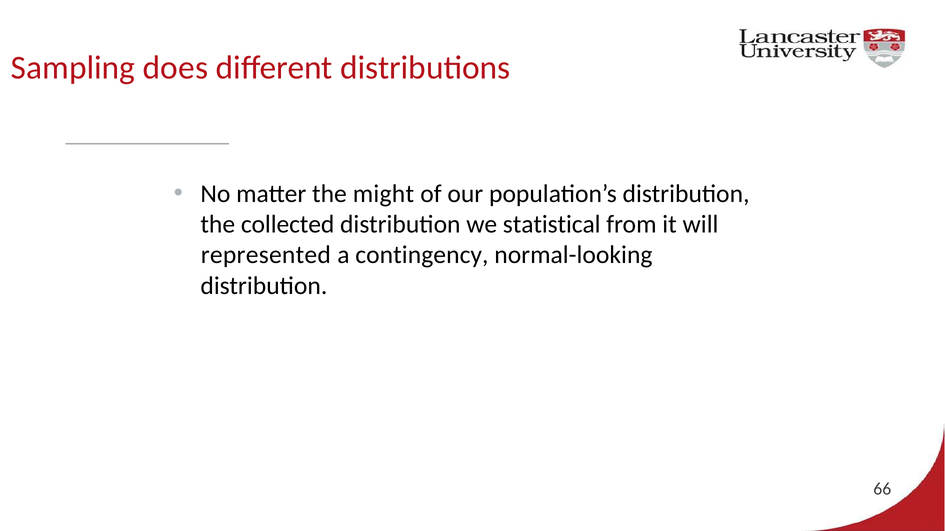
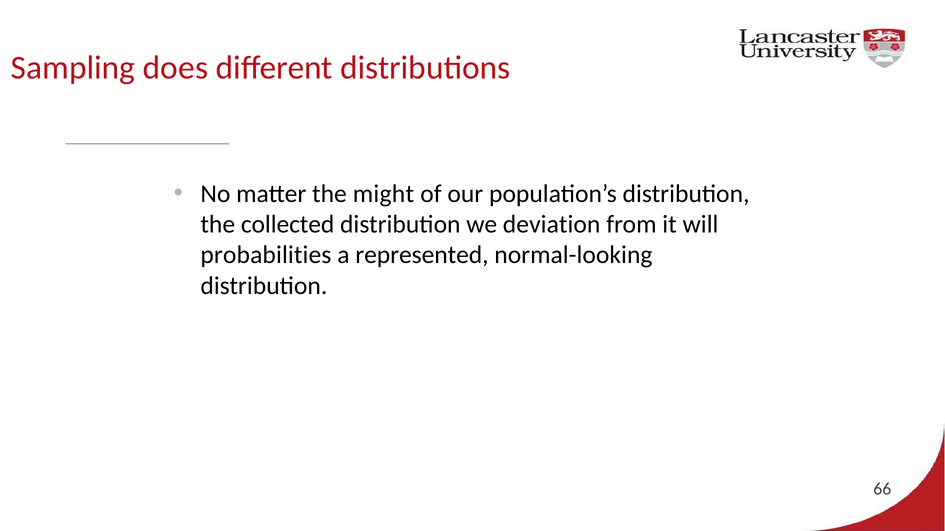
statistical: statistical -> deviation (552, 224)
represented: represented -> probabilities (266, 255)
contingency: contingency -> represented (422, 255)
